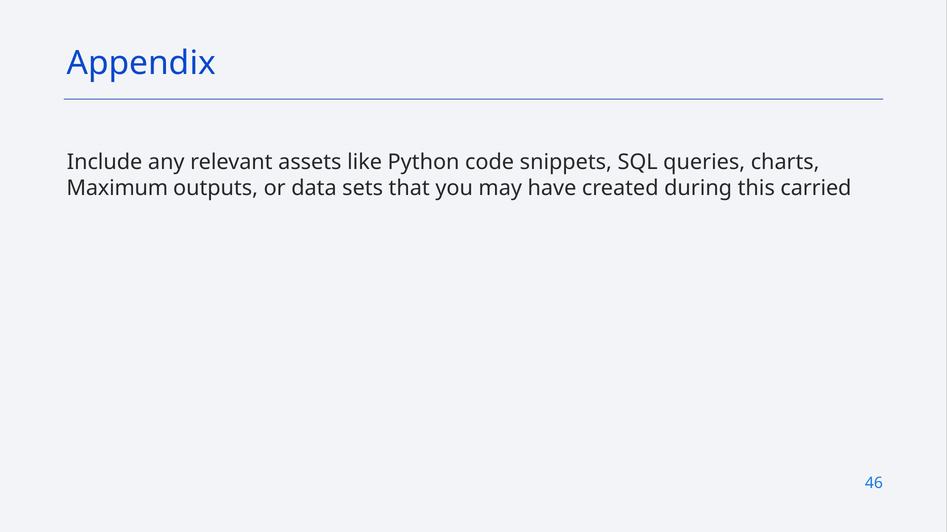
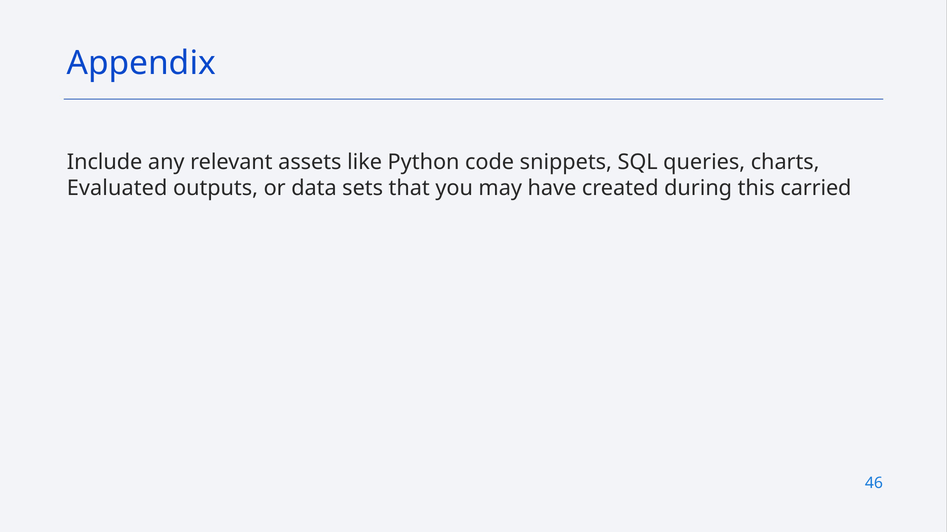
Maximum: Maximum -> Evaluated (117, 188)
